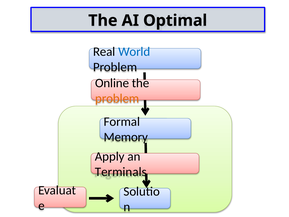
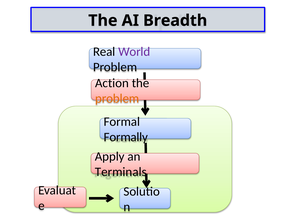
Optimal: Optimal -> Breadth (175, 21)
World colour: blue -> purple (134, 52)
Online: Online -> Action (112, 83)
Memory: Memory -> Formally (126, 137)
